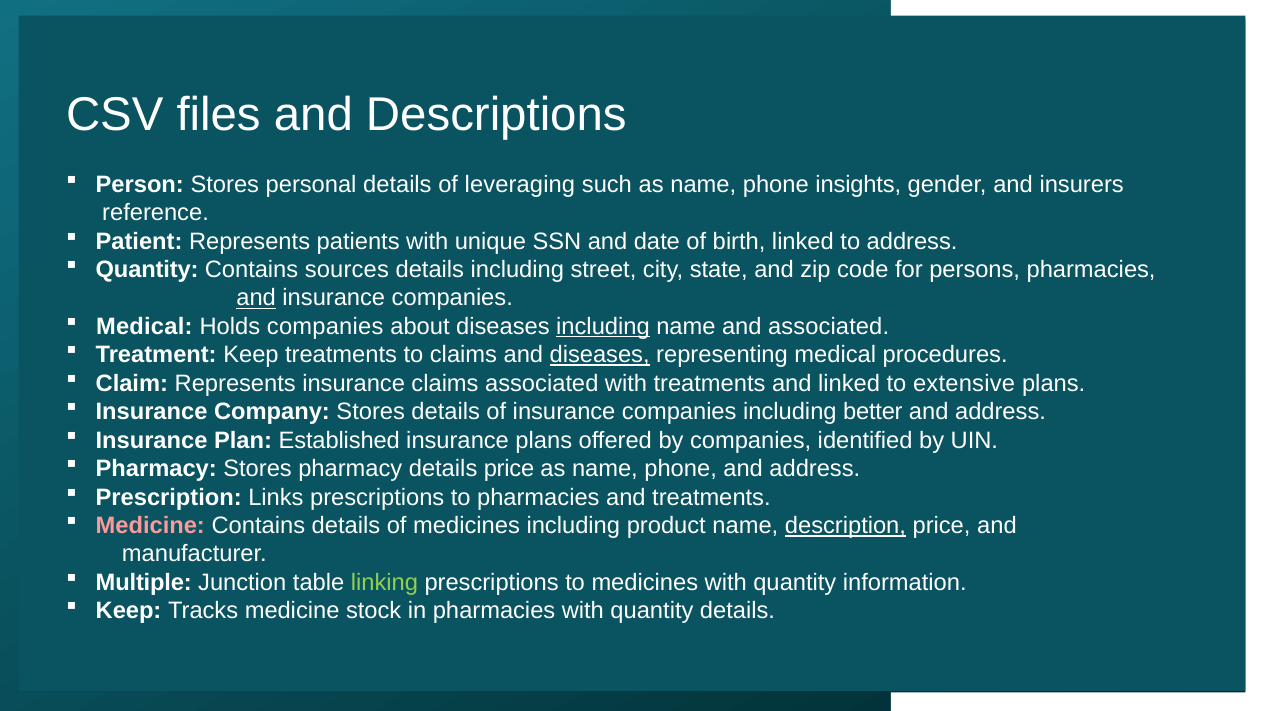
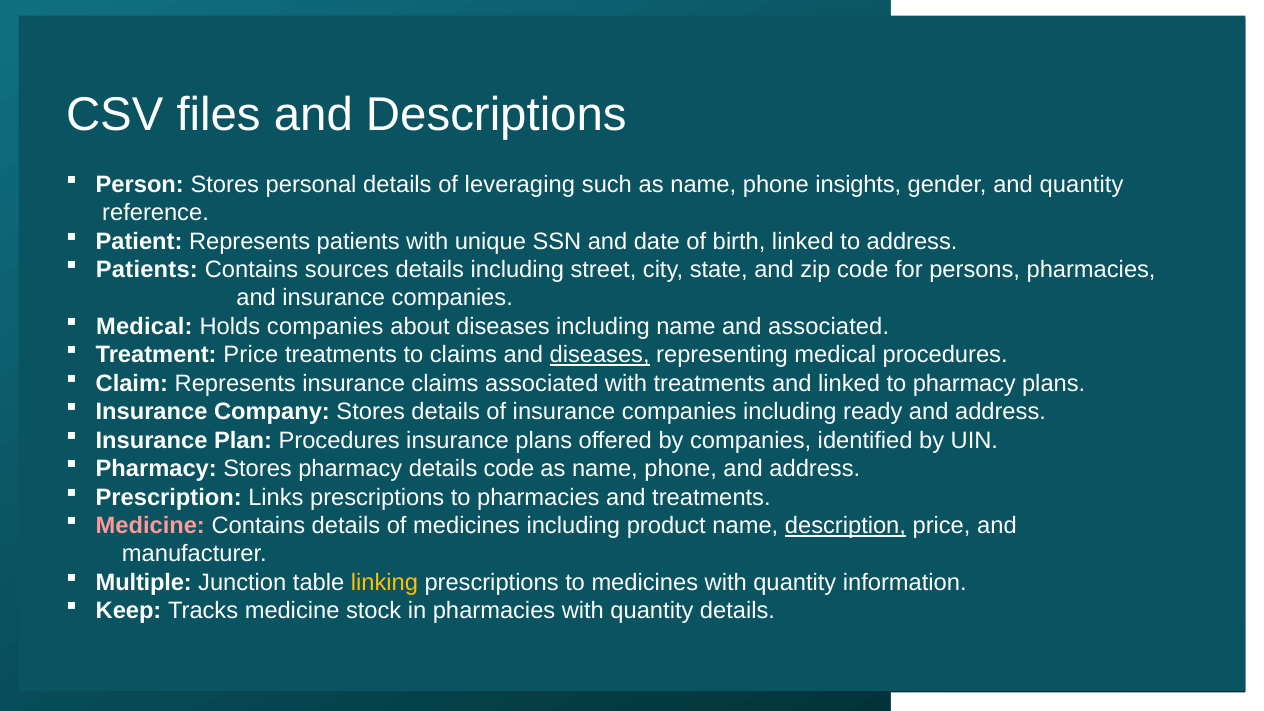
and insurers: insurers -> quantity (1082, 184)
Quantity: Quantity -> Patients (147, 270)
and underline: present -> none (256, 298)
including underline: present -> none (603, 327)
Treatment Keep: Keep -> Price (251, 355)
to extensive: extensive -> pharmacy (964, 383)
better: better -> ready (873, 412)
Plan Established: Established -> Procedures (339, 440)
details price: price -> code (509, 469)
linking colour: light green -> yellow (384, 583)
